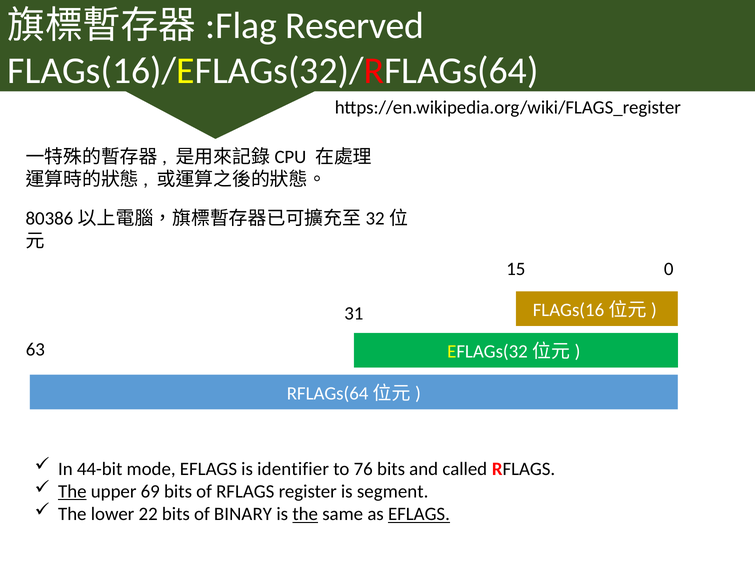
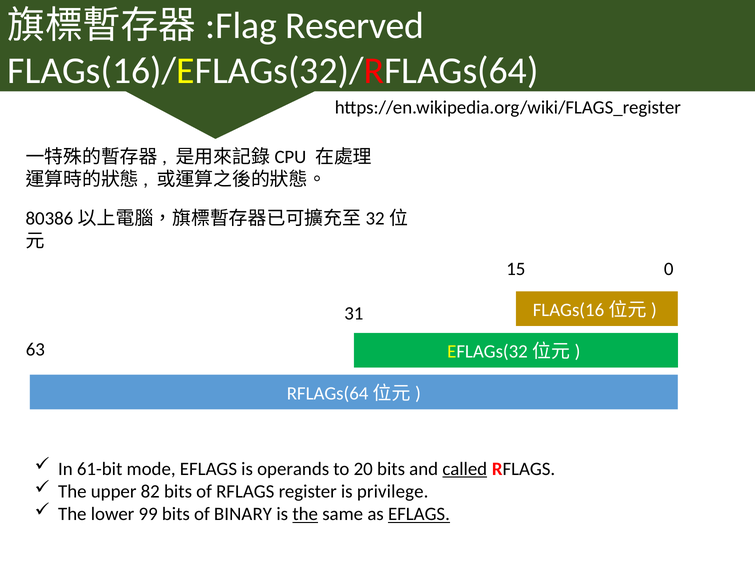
44-bit: 44-bit -> 61-bit (100, 468)
identifier: identifier -> operands (293, 468)
76: 76 -> 20 (363, 468)
called underline: none -> present (465, 468)
The underline: present -> none (72, 491)
69: 69 -> 82 (150, 491)
segment: segment -> privilege (393, 491)
22: 22 -> 99 (148, 514)
